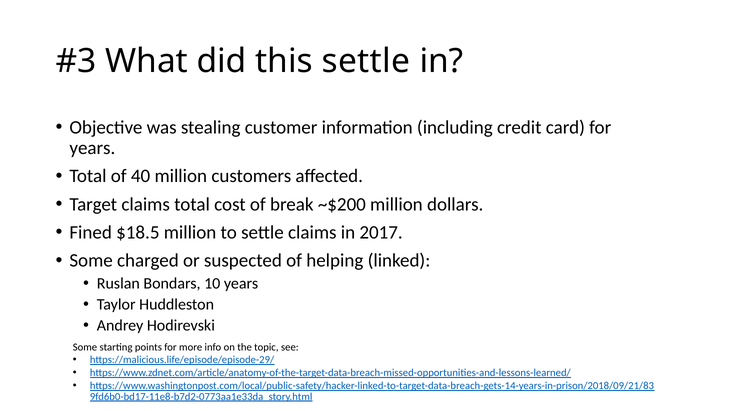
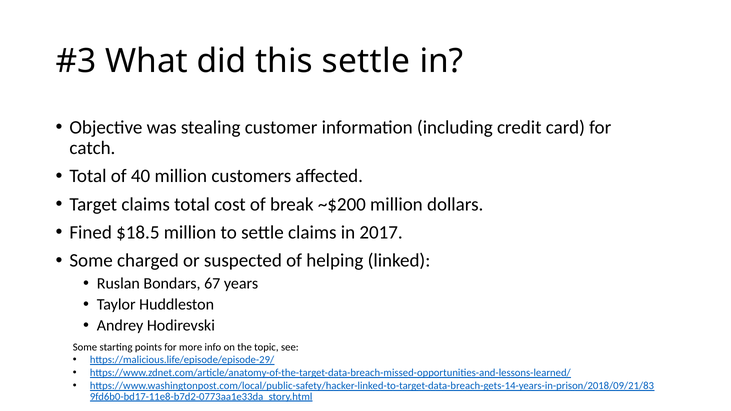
years: years -> catch (92, 148)
10: 10 -> 67 (212, 283)
